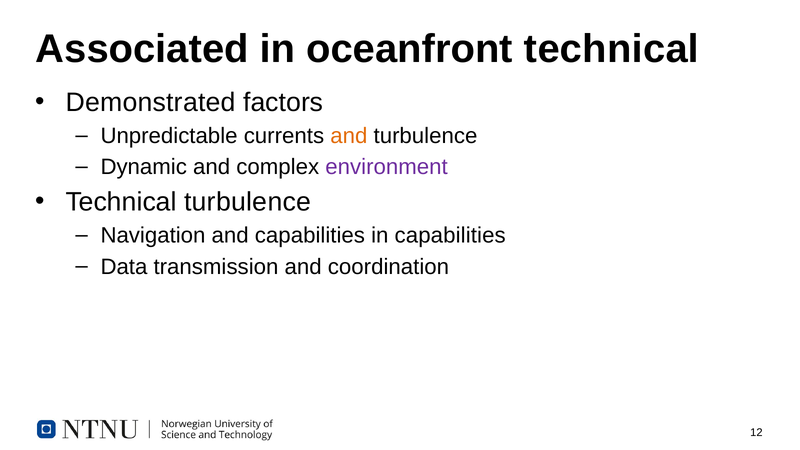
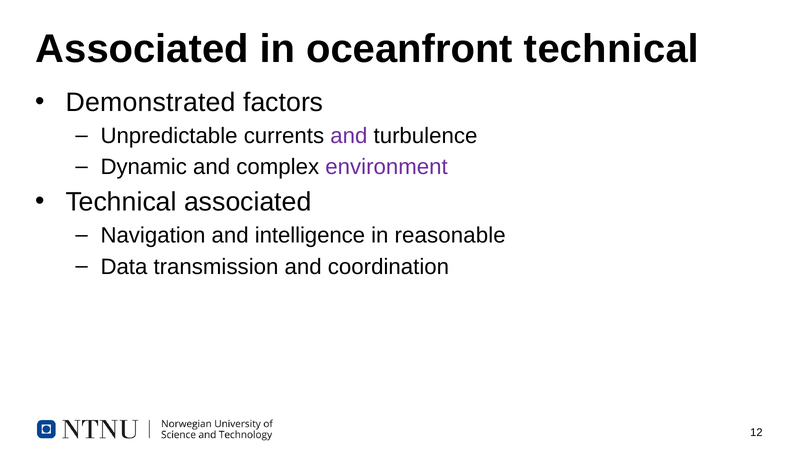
and colour: orange -> purple (349, 136)
Technical turbulence: turbulence -> associated (248, 202)
and capabilities: capabilities -> intelligence (310, 236)
in capabilities: capabilities -> reasonable (450, 236)
